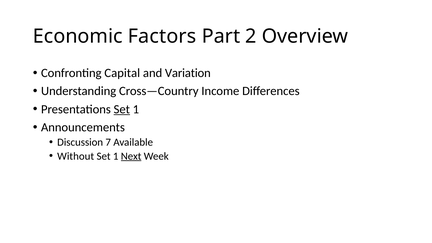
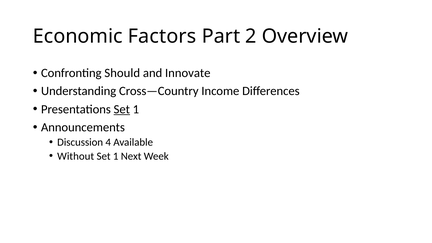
Capital: Capital -> Should (122, 73)
Variation: Variation -> Innovate (188, 73)
7: 7 -> 4 (108, 142)
Next underline: present -> none (131, 156)
